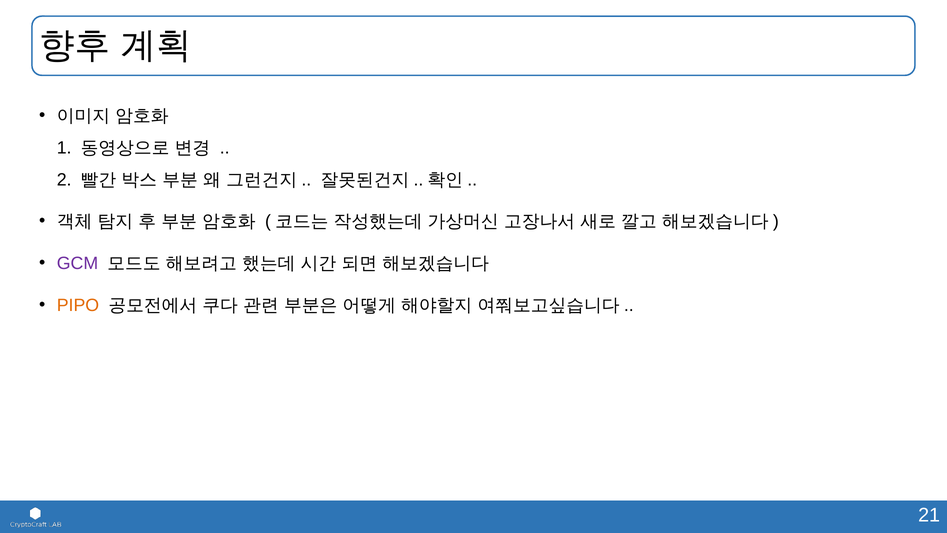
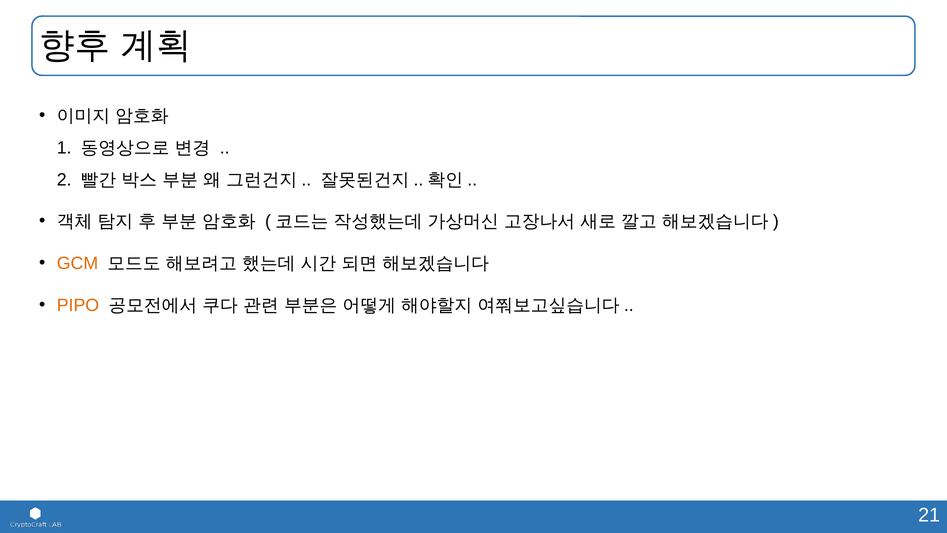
GCM colour: purple -> orange (78, 263)
